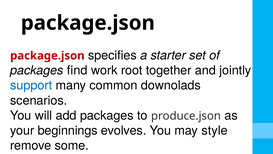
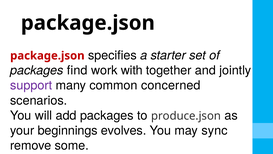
root: root -> with (132, 70)
support colour: blue -> purple (31, 85)
downolads: downolads -> concerned (171, 85)
style: style -> sync (215, 130)
